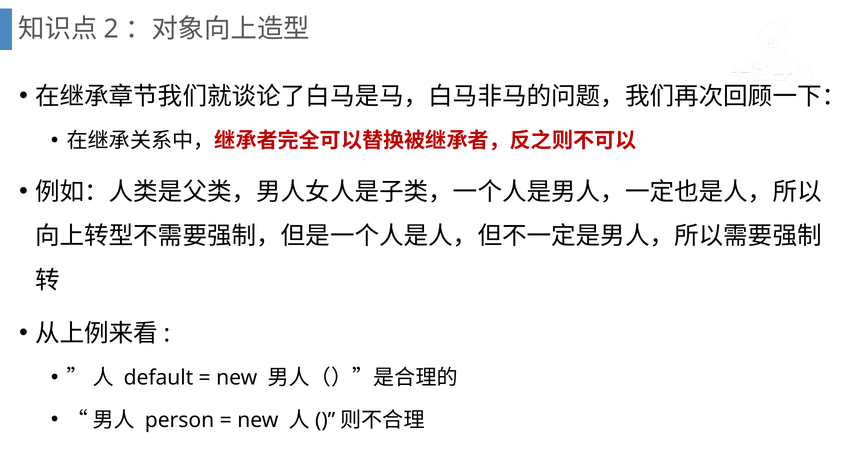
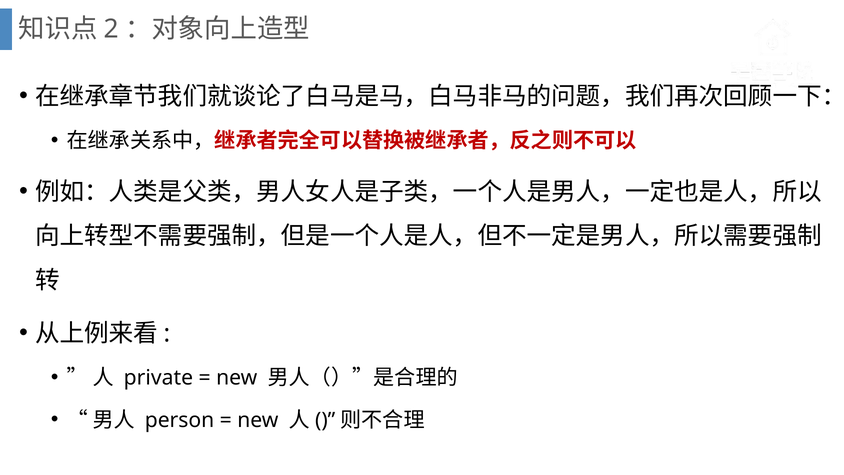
default: default -> private (158, 378)
